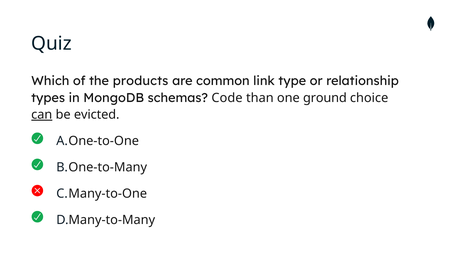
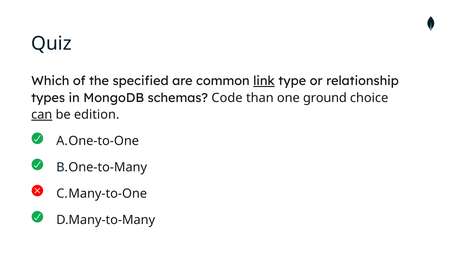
products: products -> specified (141, 81)
link underline: none -> present (264, 81)
evicted: evicted -> edition (97, 114)
